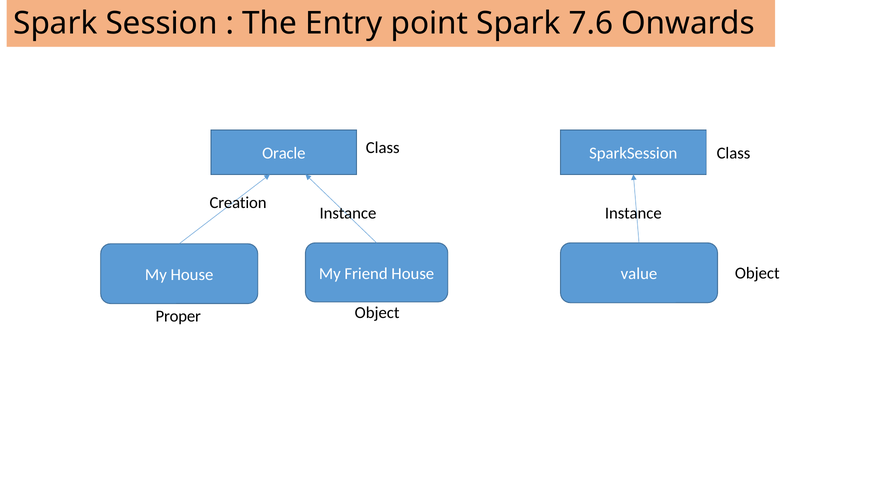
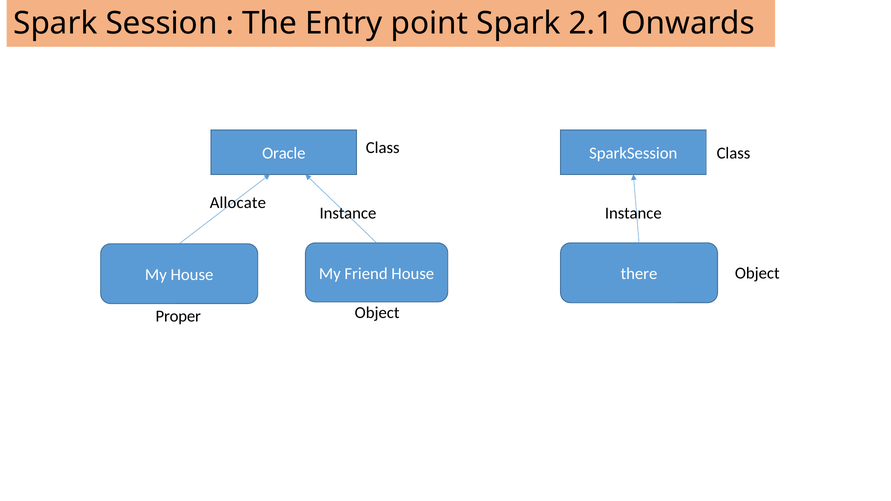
7.6: 7.6 -> 2.1 (591, 23)
Creation: Creation -> Allocate (238, 203)
value: value -> there (639, 274)
